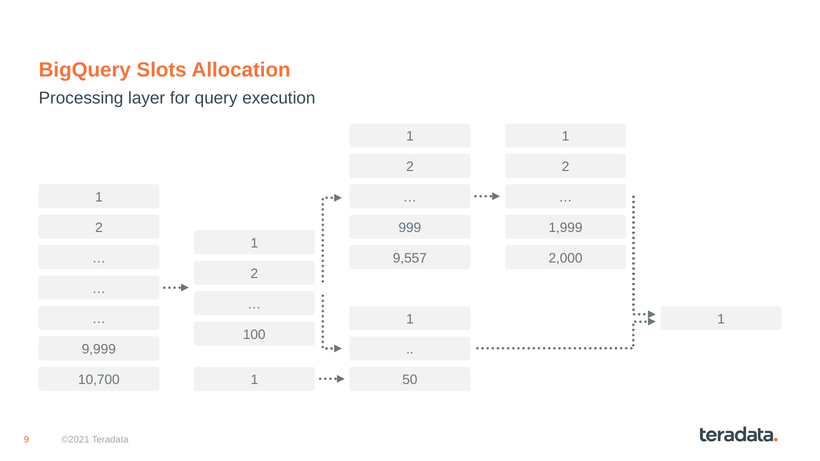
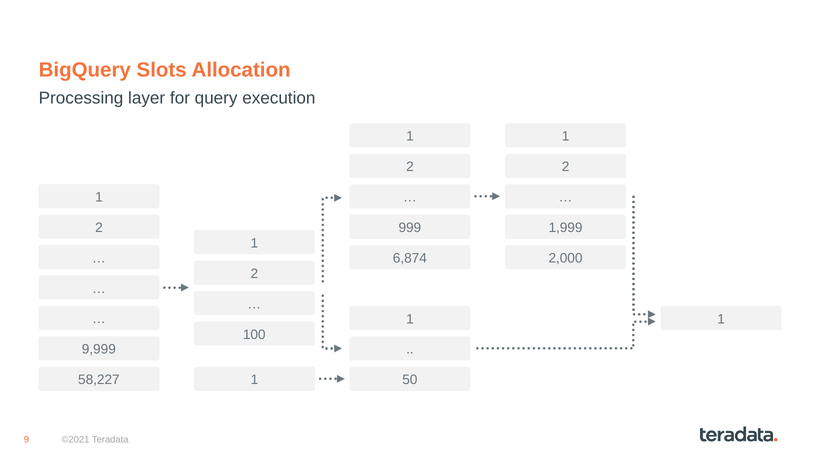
9,557: 9,557 -> 6,874 (410, 258)
10,700: 10,700 -> 58,227 (99, 380)
